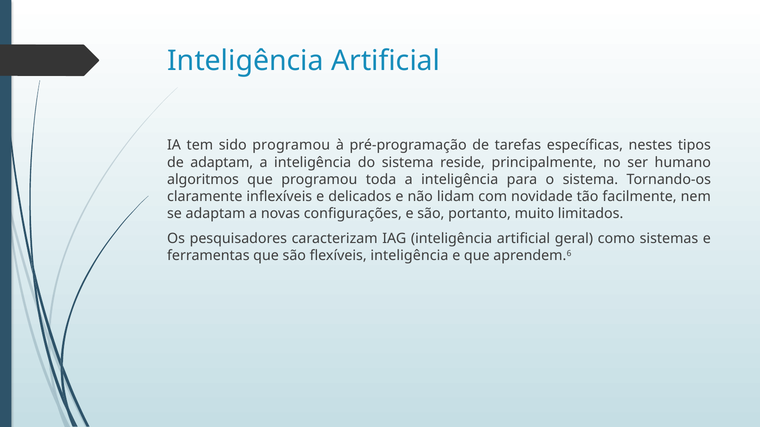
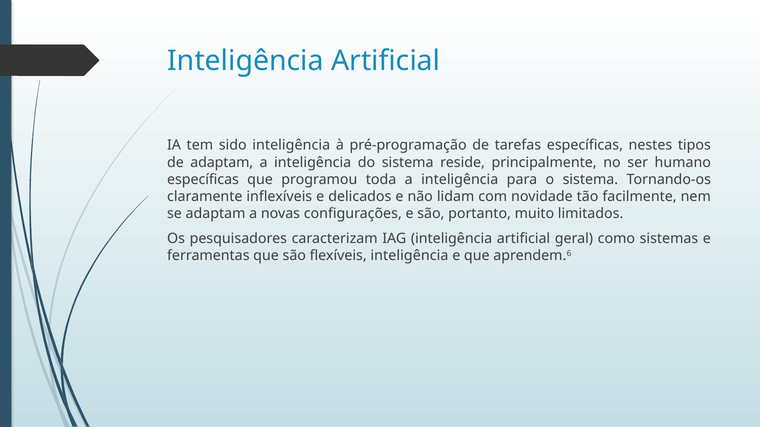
sido programou: programou -> inteligência (291, 145)
algoritmos: algoritmos -> específicas (203, 180)
